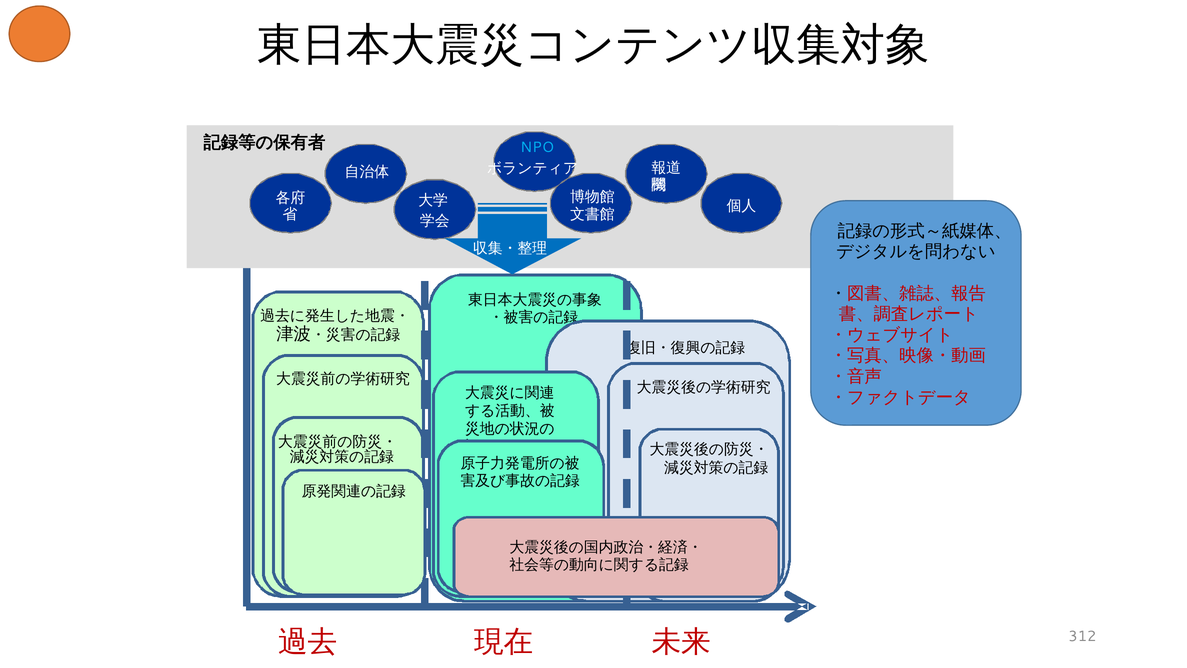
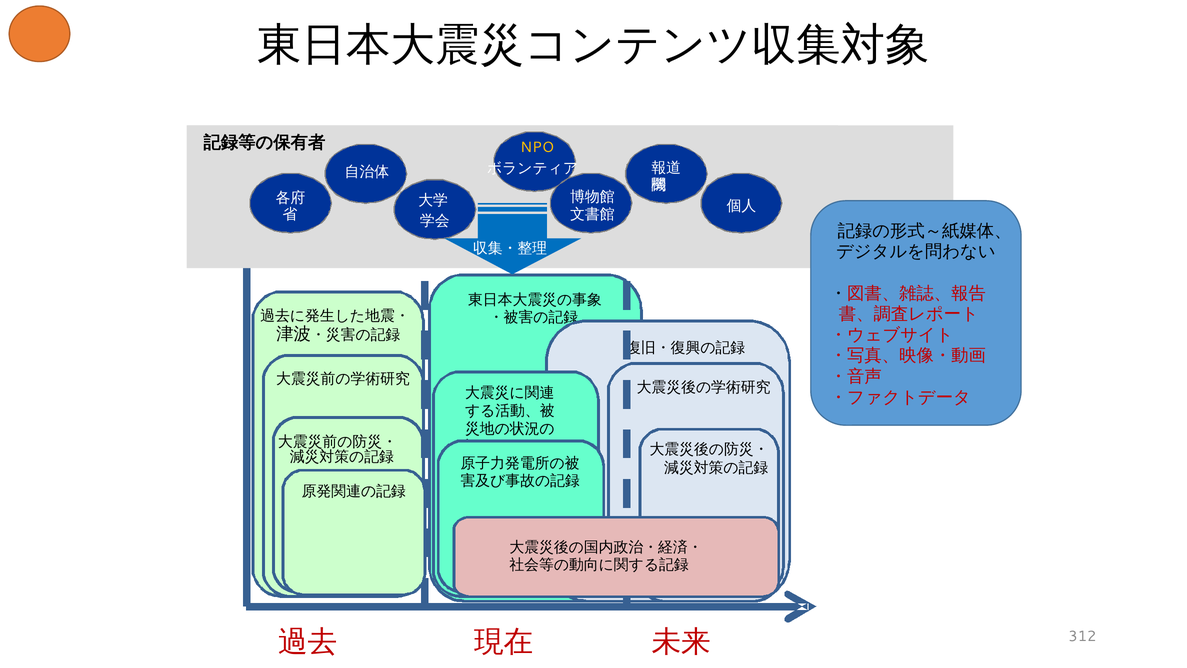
NPO colour: light blue -> yellow (537, 147)
